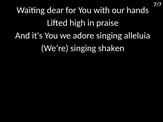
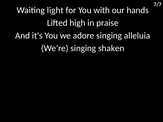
dear: dear -> light (55, 10)
